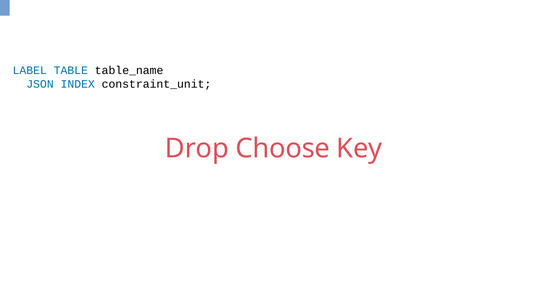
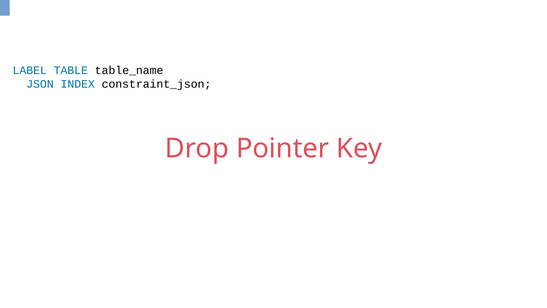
constraint_unit: constraint_unit -> constraint_json (156, 84)
Choose: Choose -> Pointer (283, 148)
